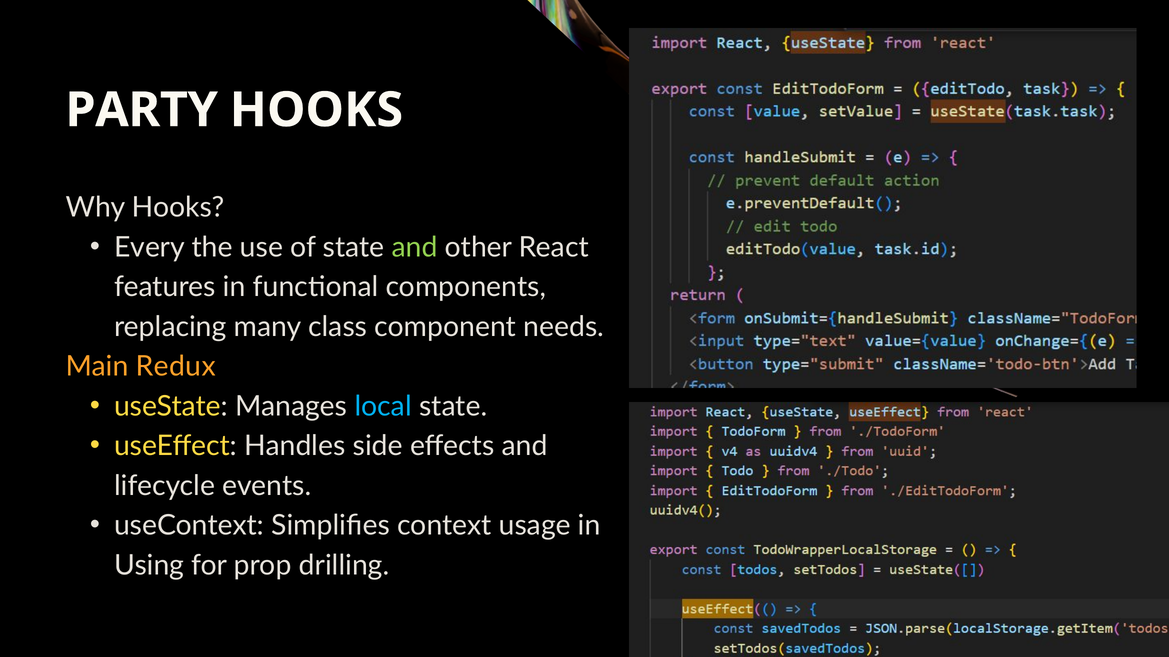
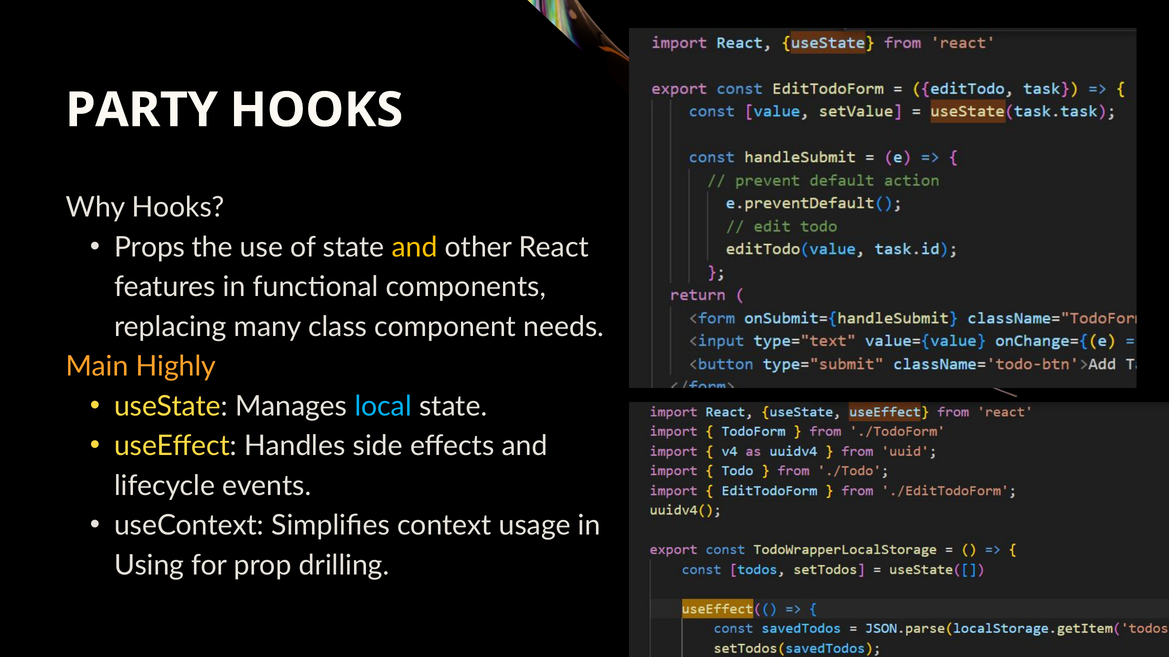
Every: Every -> Props (150, 247)
and colour: light green -> yellow (415, 247)
Redux: Redux -> Highly (176, 367)
